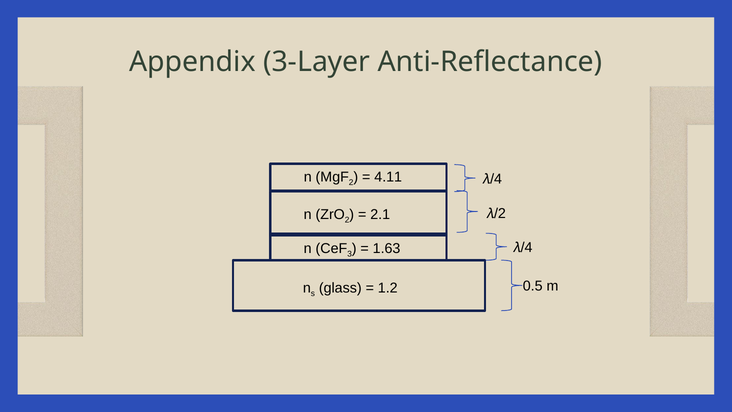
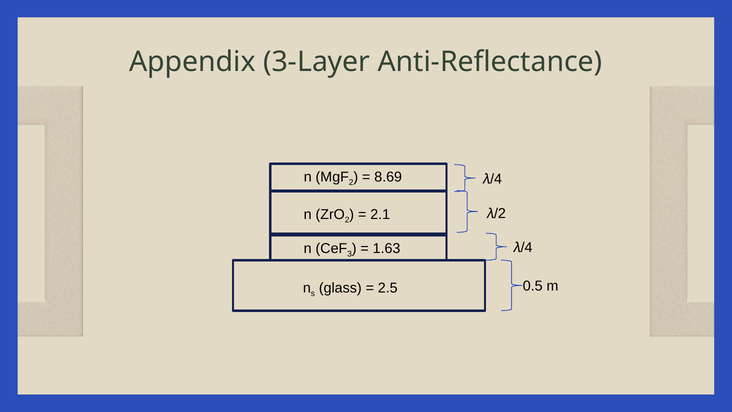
4.11: 4.11 -> 8.69 (388, 177)
1.2: 1.2 -> 2.5 (388, 288)
